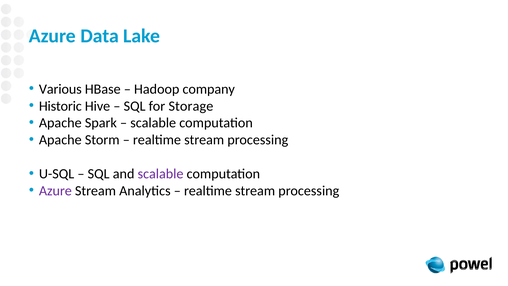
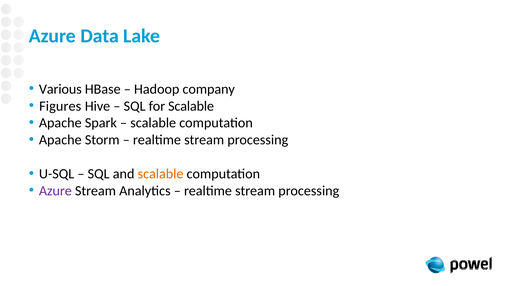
Historic: Historic -> Figures (60, 106)
for Storage: Storage -> Scalable (191, 106)
scalable colour: purple -> orange (161, 174)
